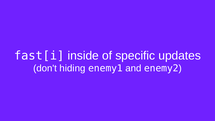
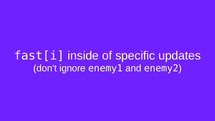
hiding: hiding -> ignore (73, 68)
